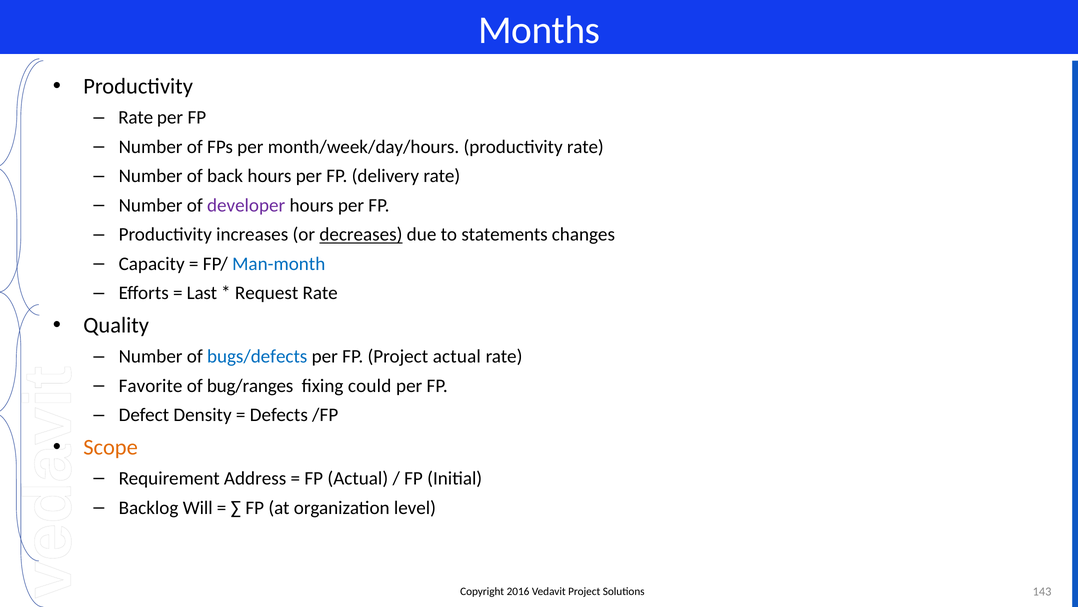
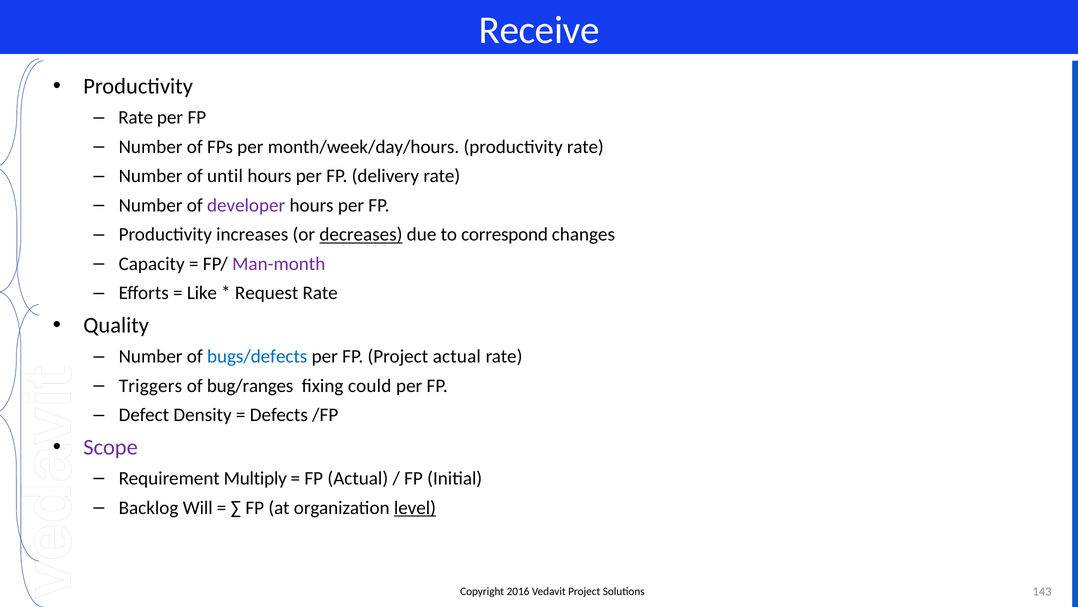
Months: Months -> Receive (539, 30)
back: back -> until (225, 176)
statements: statements -> correspond (505, 234)
Man-month colour: blue -> purple (279, 264)
Last: Last -> Like (202, 293)
Favorite: Favorite -> Triggers (150, 385)
Scope colour: orange -> purple (111, 447)
Address: Address -> Multiply (255, 478)
level underline: none -> present (415, 507)
